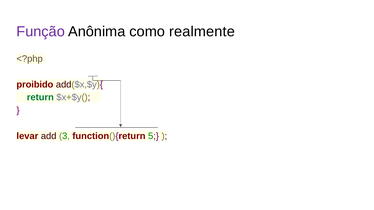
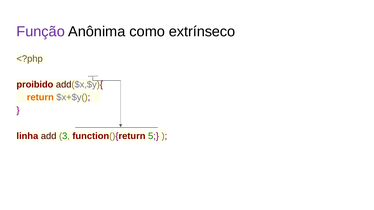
realmente: realmente -> extrínseco (202, 32)
return colour: green -> orange (40, 98)
levar: levar -> linha (27, 136)
